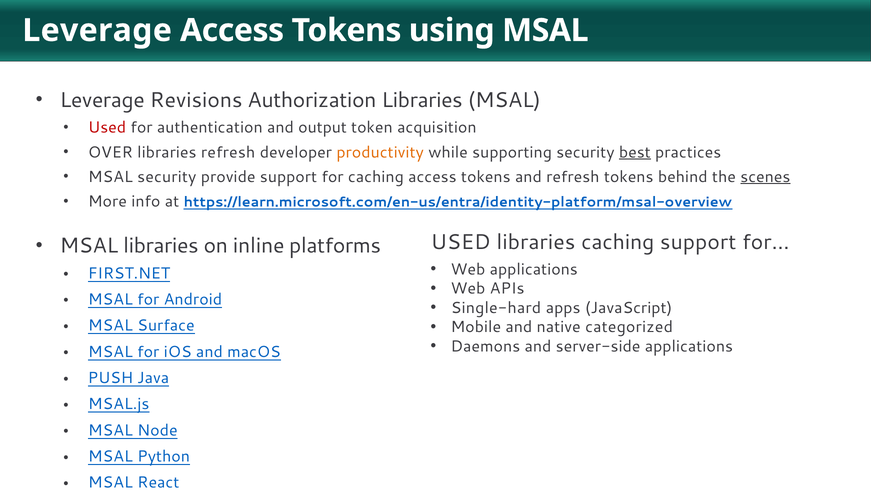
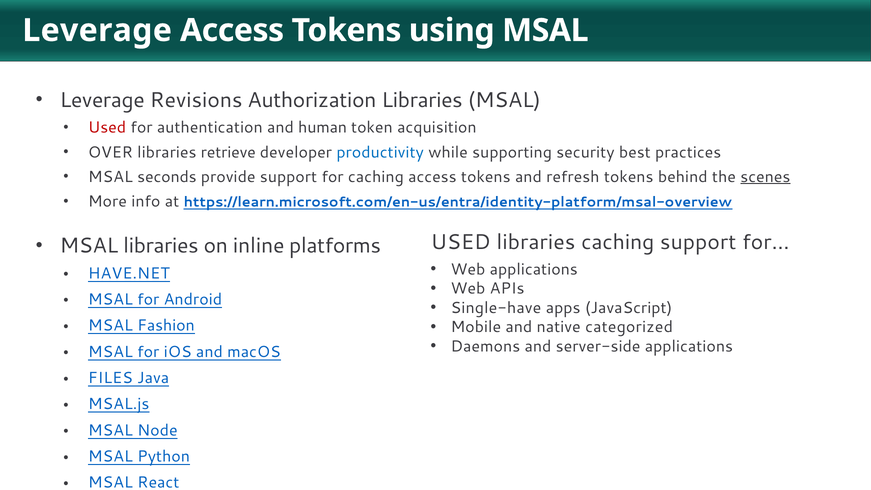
output: output -> human (323, 128)
libraries refresh: refresh -> retrieve (228, 152)
productivity colour: orange -> blue (380, 152)
best underline: present -> none (635, 152)
MSAL security: security -> seconds (167, 177)
FIRST.NET: FIRST.NET -> HAVE.NET (129, 273)
Single-hard: Single-hard -> Single-have (496, 308)
Surface: Surface -> Fashion (166, 326)
PUSH: PUSH -> FILES (110, 378)
